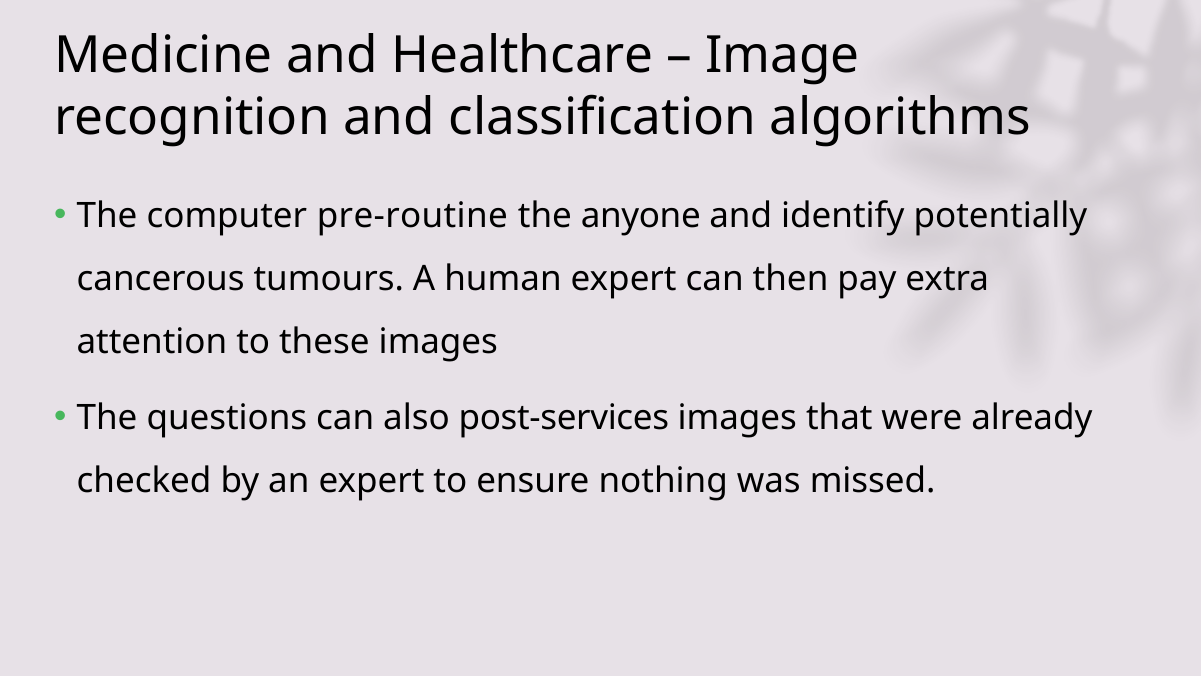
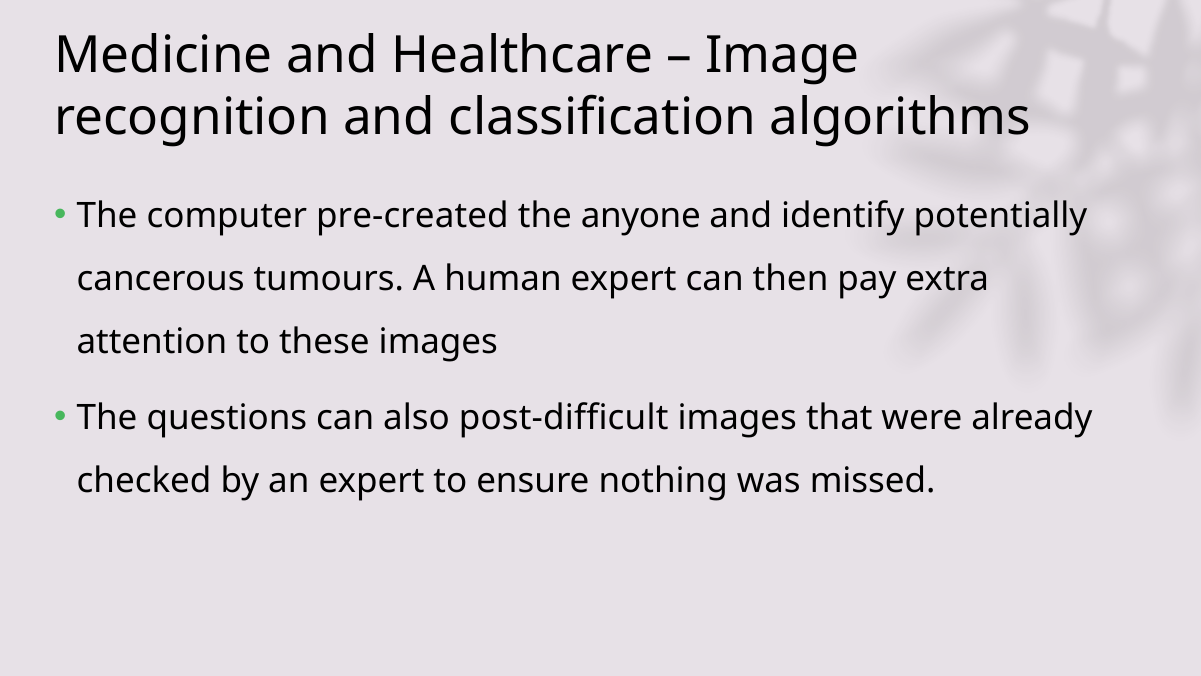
pre-routine: pre-routine -> pre-created (412, 216)
post-services: post-services -> post-difficult (564, 417)
